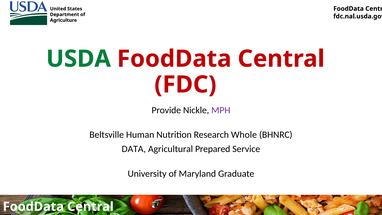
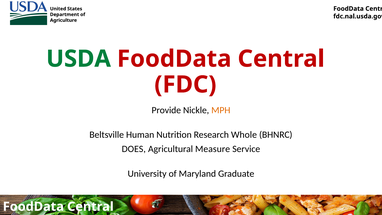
MPH colour: purple -> orange (221, 110)
DATA: DATA -> DOES (134, 149)
Prepared: Prepared -> Measure (213, 149)
